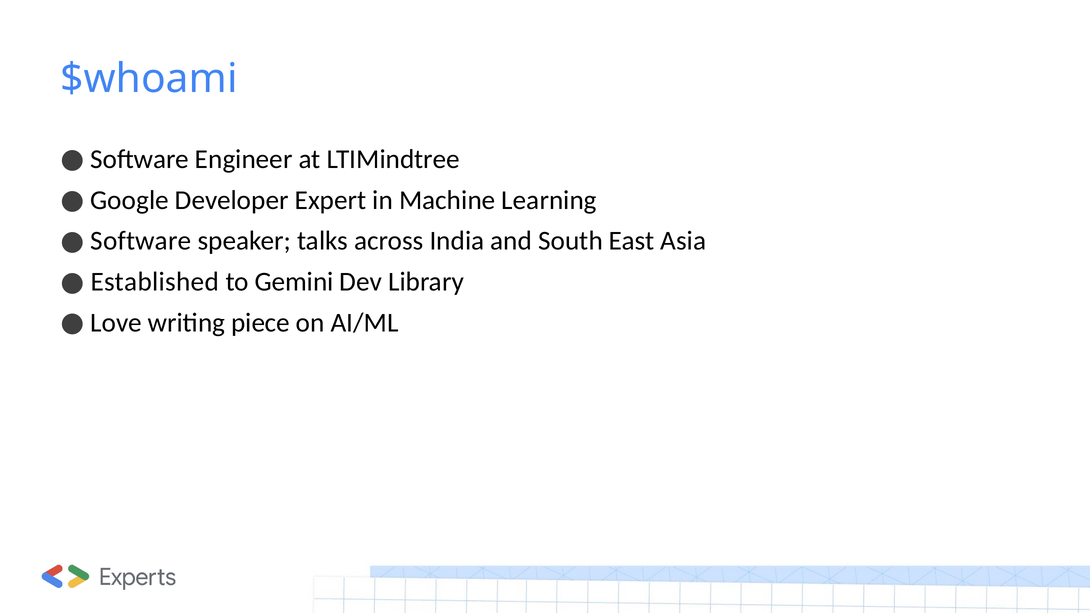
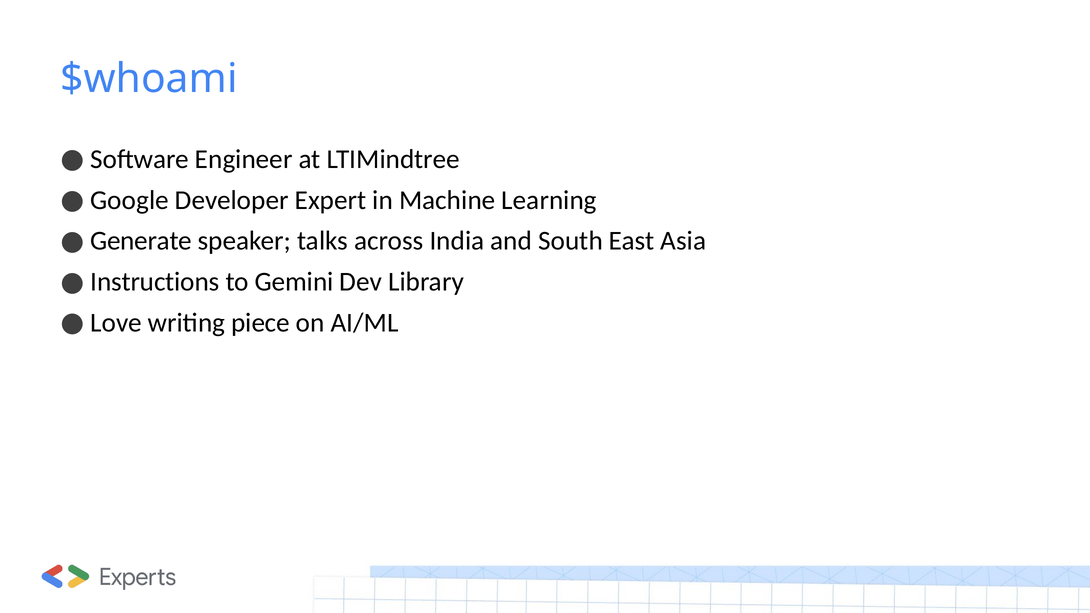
Software: Software -> Generate (141, 241)
Established: Established -> Instructions (155, 282)
